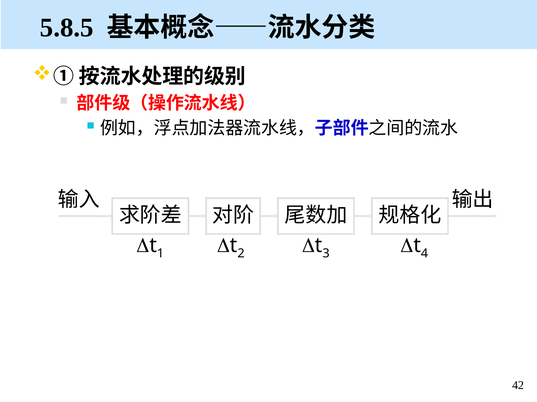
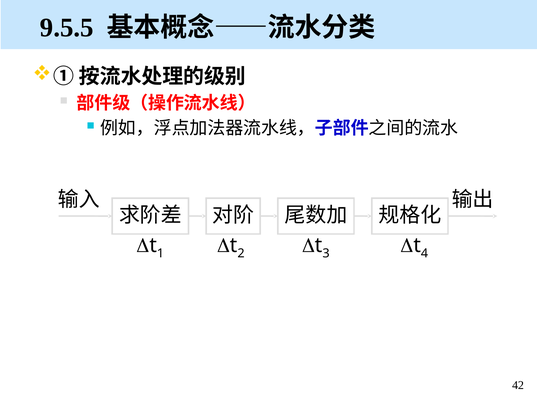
5.8.5: 5.8.5 -> 9.5.5 (67, 28)
